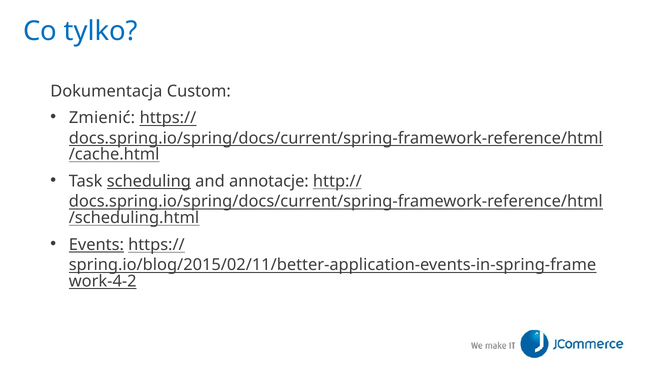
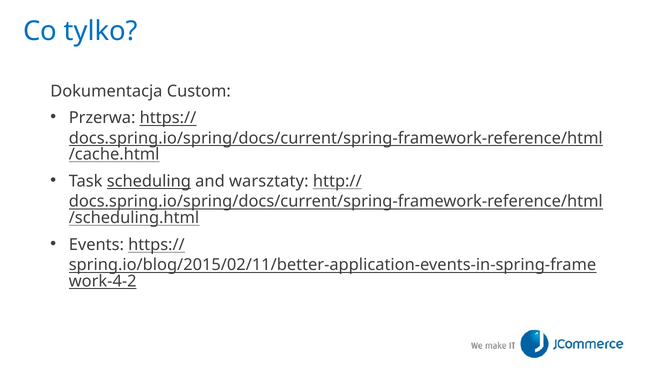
Zmienić: Zmienić -> Przerwa (102, 118)
annotacje: annotacje -> warsztaty (269, 181)
Events underline: present -> none (96, 245)
